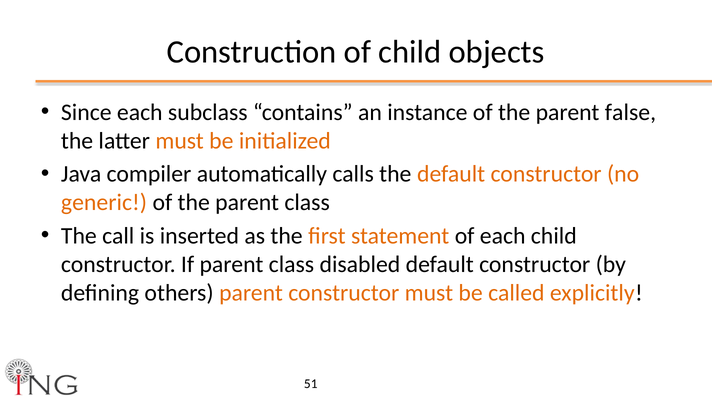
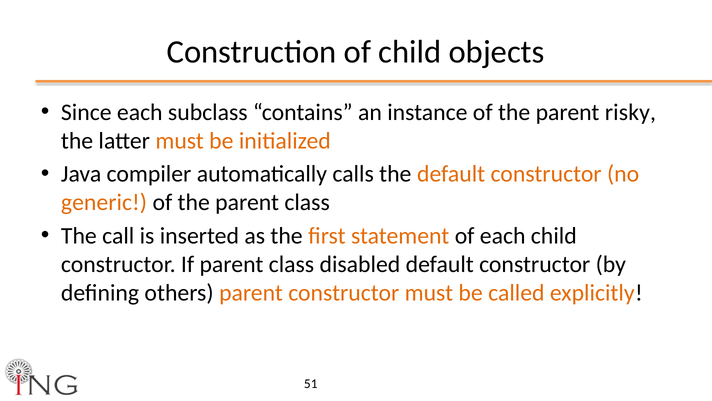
false: false -> risky (630, 112)
